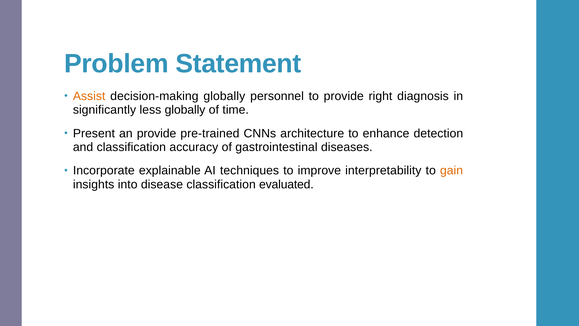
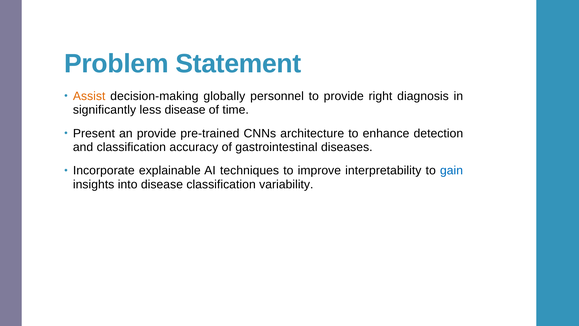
less globally: globally -> disease (185, 110)
gain colour: orange -> blue (452, 170)
evaluated: evaluated -> variability (286, 184)
